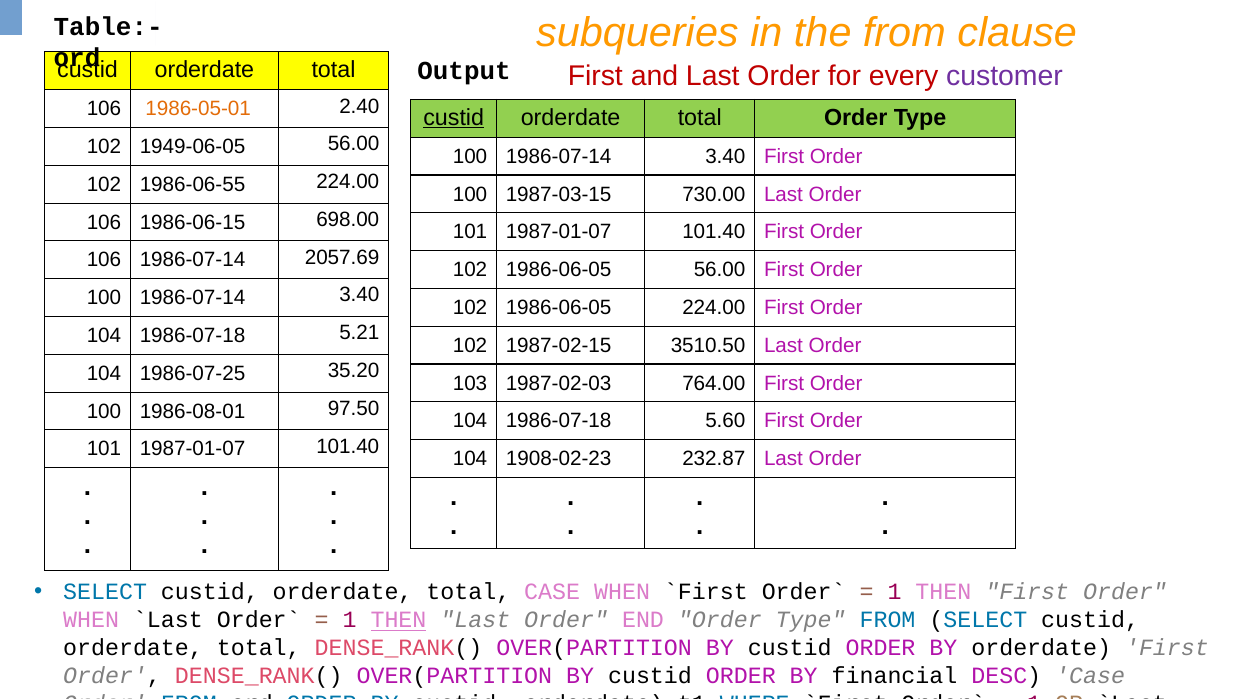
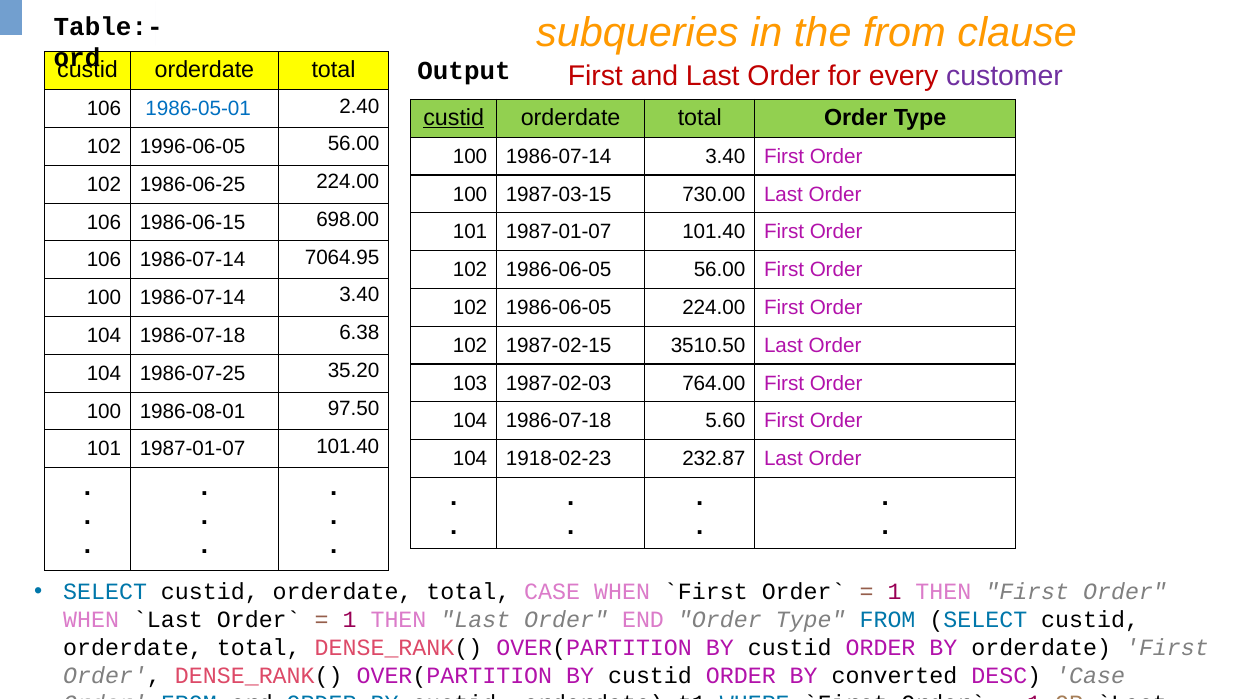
1986-05-01 colour: orange -> blue (198, 109)
1949-06-05: 1949-06-05 -> 1996-06-05 (193, 147)
1986-06-55: 1986-06-55 -> 1986-06-25 (193, 184)
2057.69: 2057.69 -> 7064.95 (342, 257)
5.21: 5.21 -> 6.38 (359, 333)
1908-02-23: 1908-02-23 -> 1918-02-23 (559, 459)
THEN underline: present -> none (398, 620)
financial: financial -> converted (895, 676)
